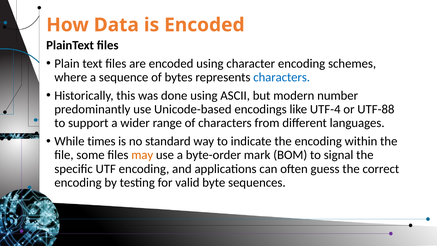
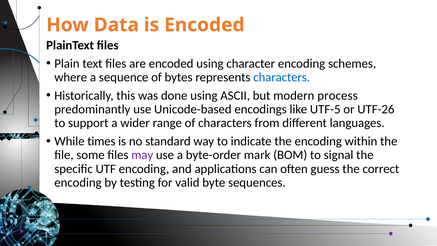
number: number -> process (338, 95)
UTF-4: UTF-4 -> UTF-5 (325, 109)
UTF-88: UTF-88 -> UTF-26 (376, 109)
may colour: orange -> purple (142, 155)
